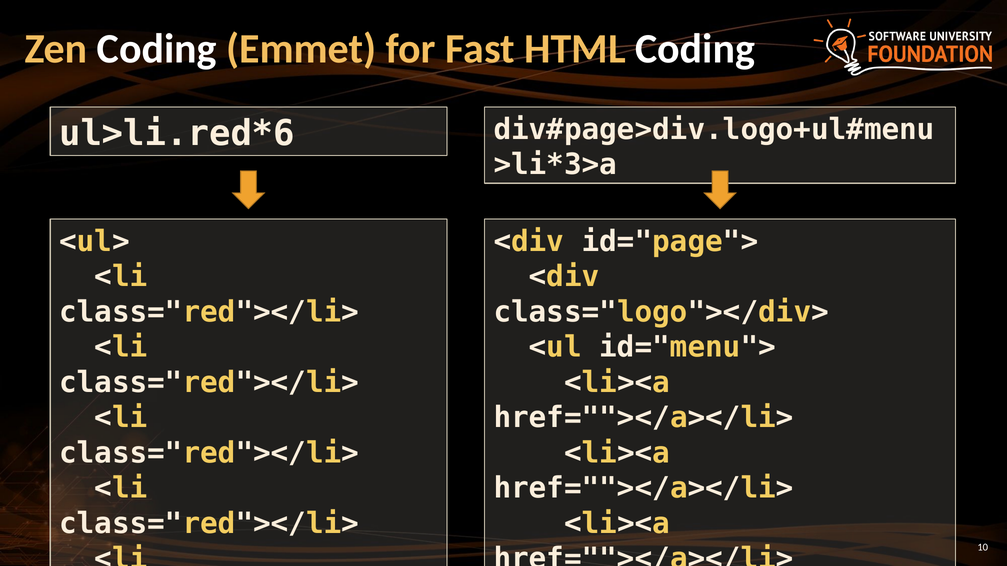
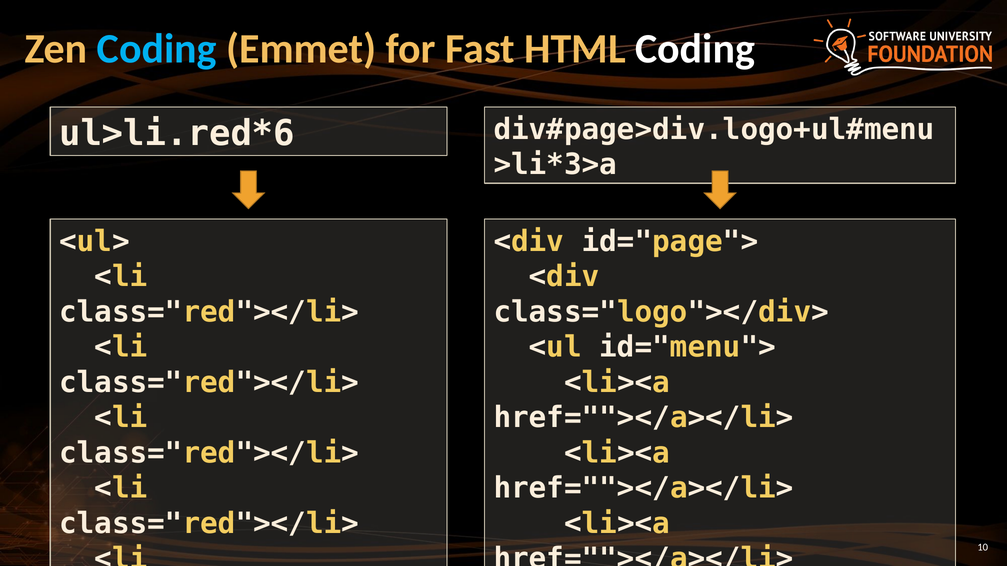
Coding colour: white -> light blue (157, 49)
